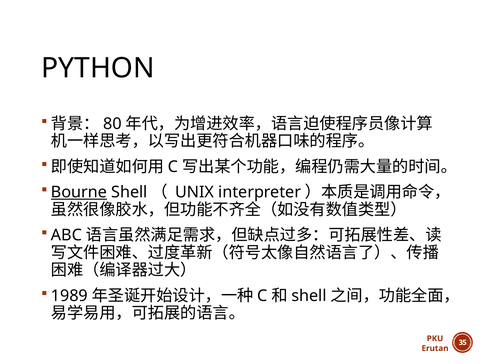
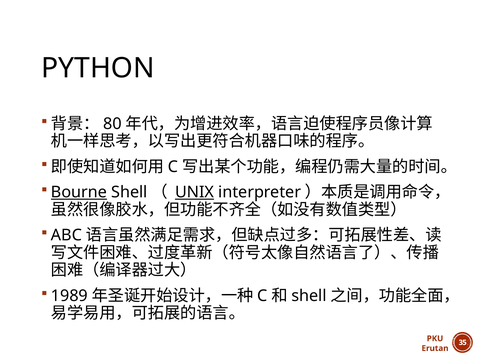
UNIX underline: none -> present (195, 192)
